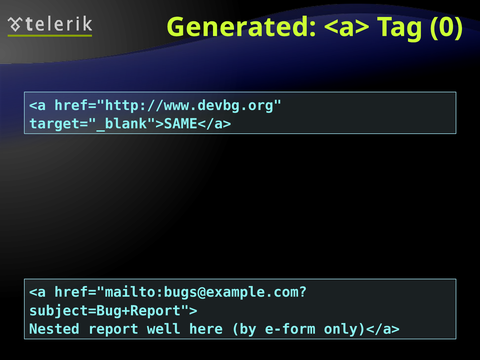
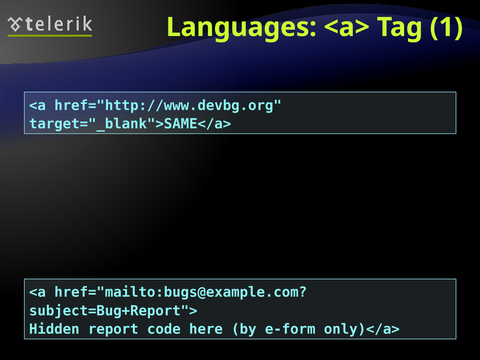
Generated: Generated -> Languages (241, 27)
0: 0 -> 1 (446, 27)
Nested: Nested -> Hidden (54, 329)
well: well -> code (164, 329)
